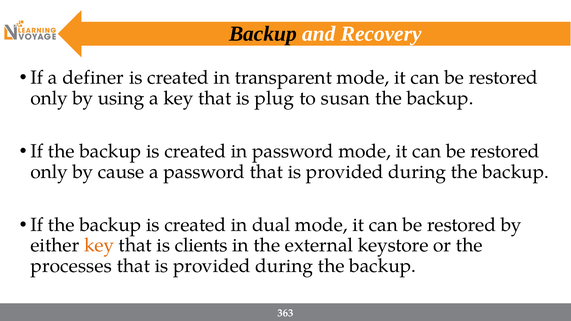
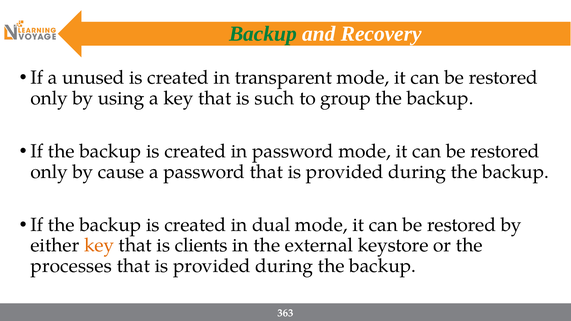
Backup colour: black -> green (263, 34)
definer: definer -> unused (93, 78)
plug: plug -> such (274, 98)
susan: susan -> group (346, 98)
